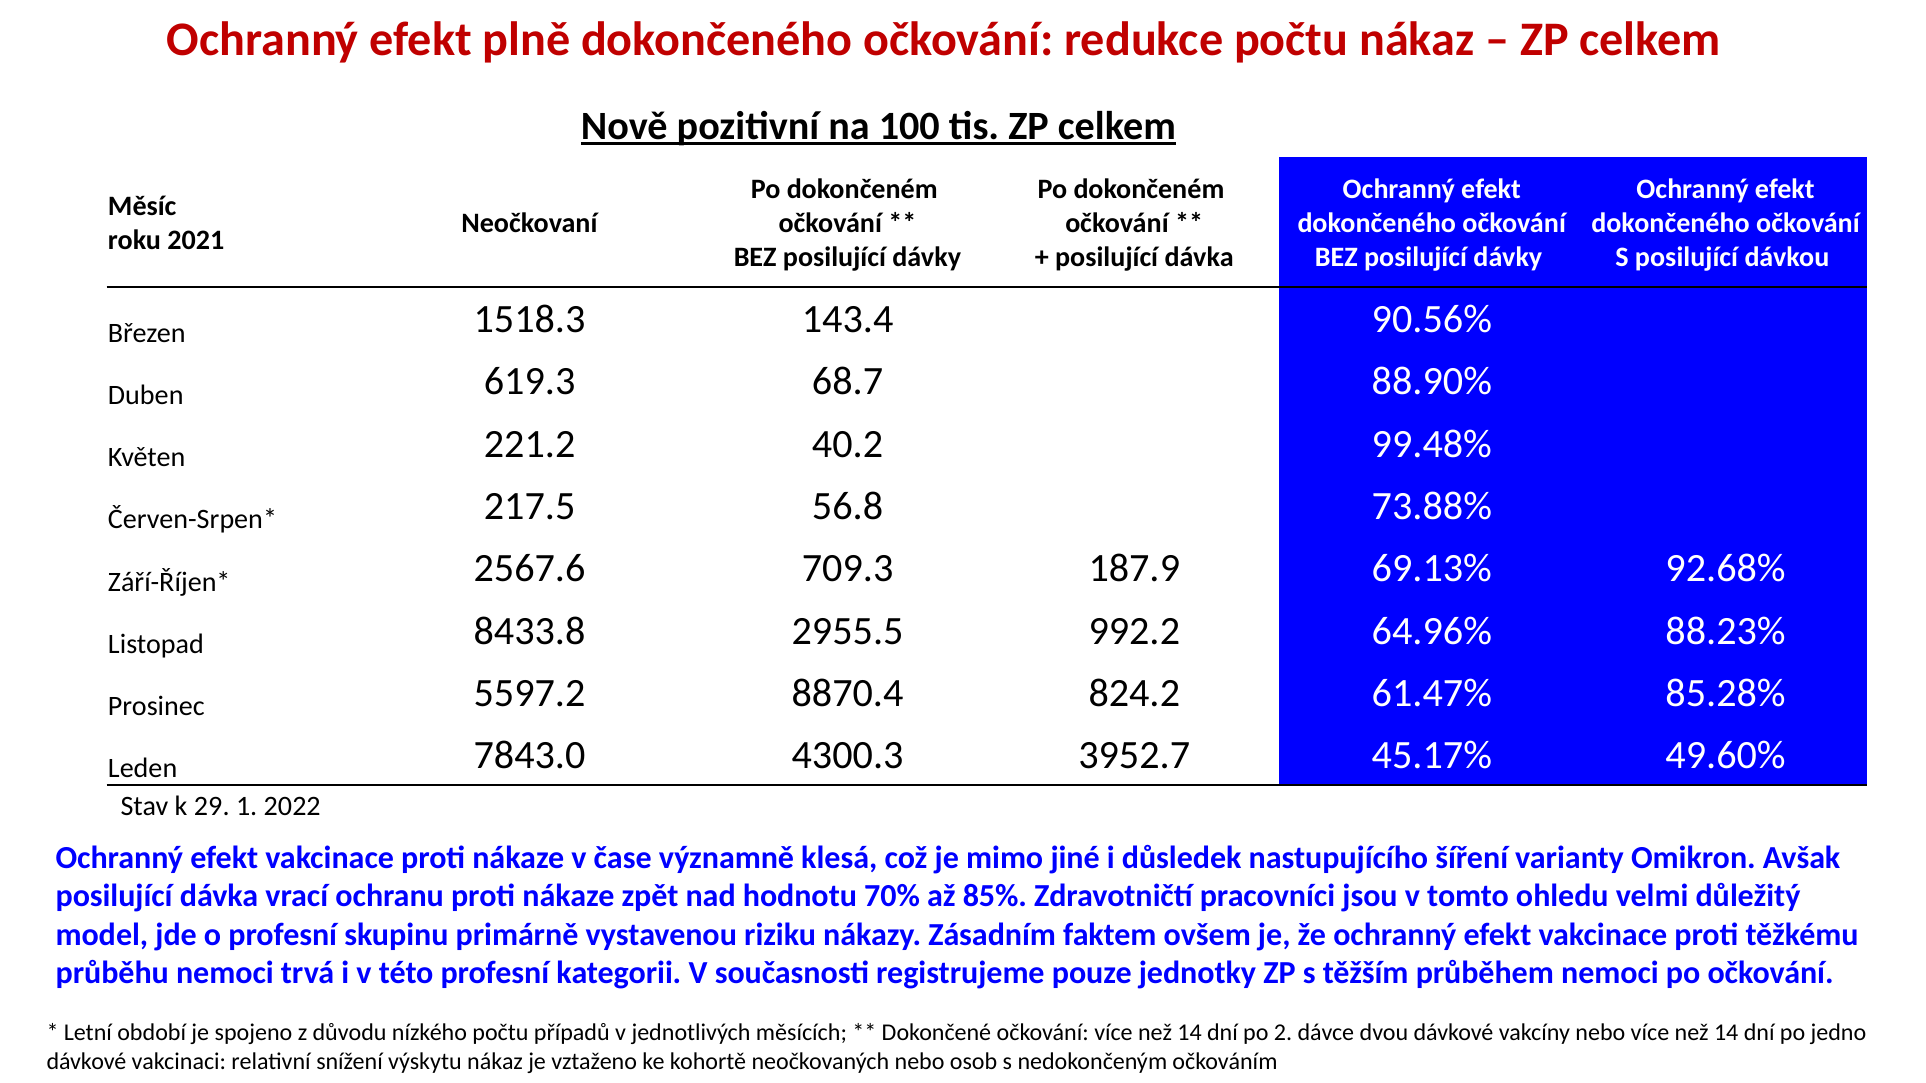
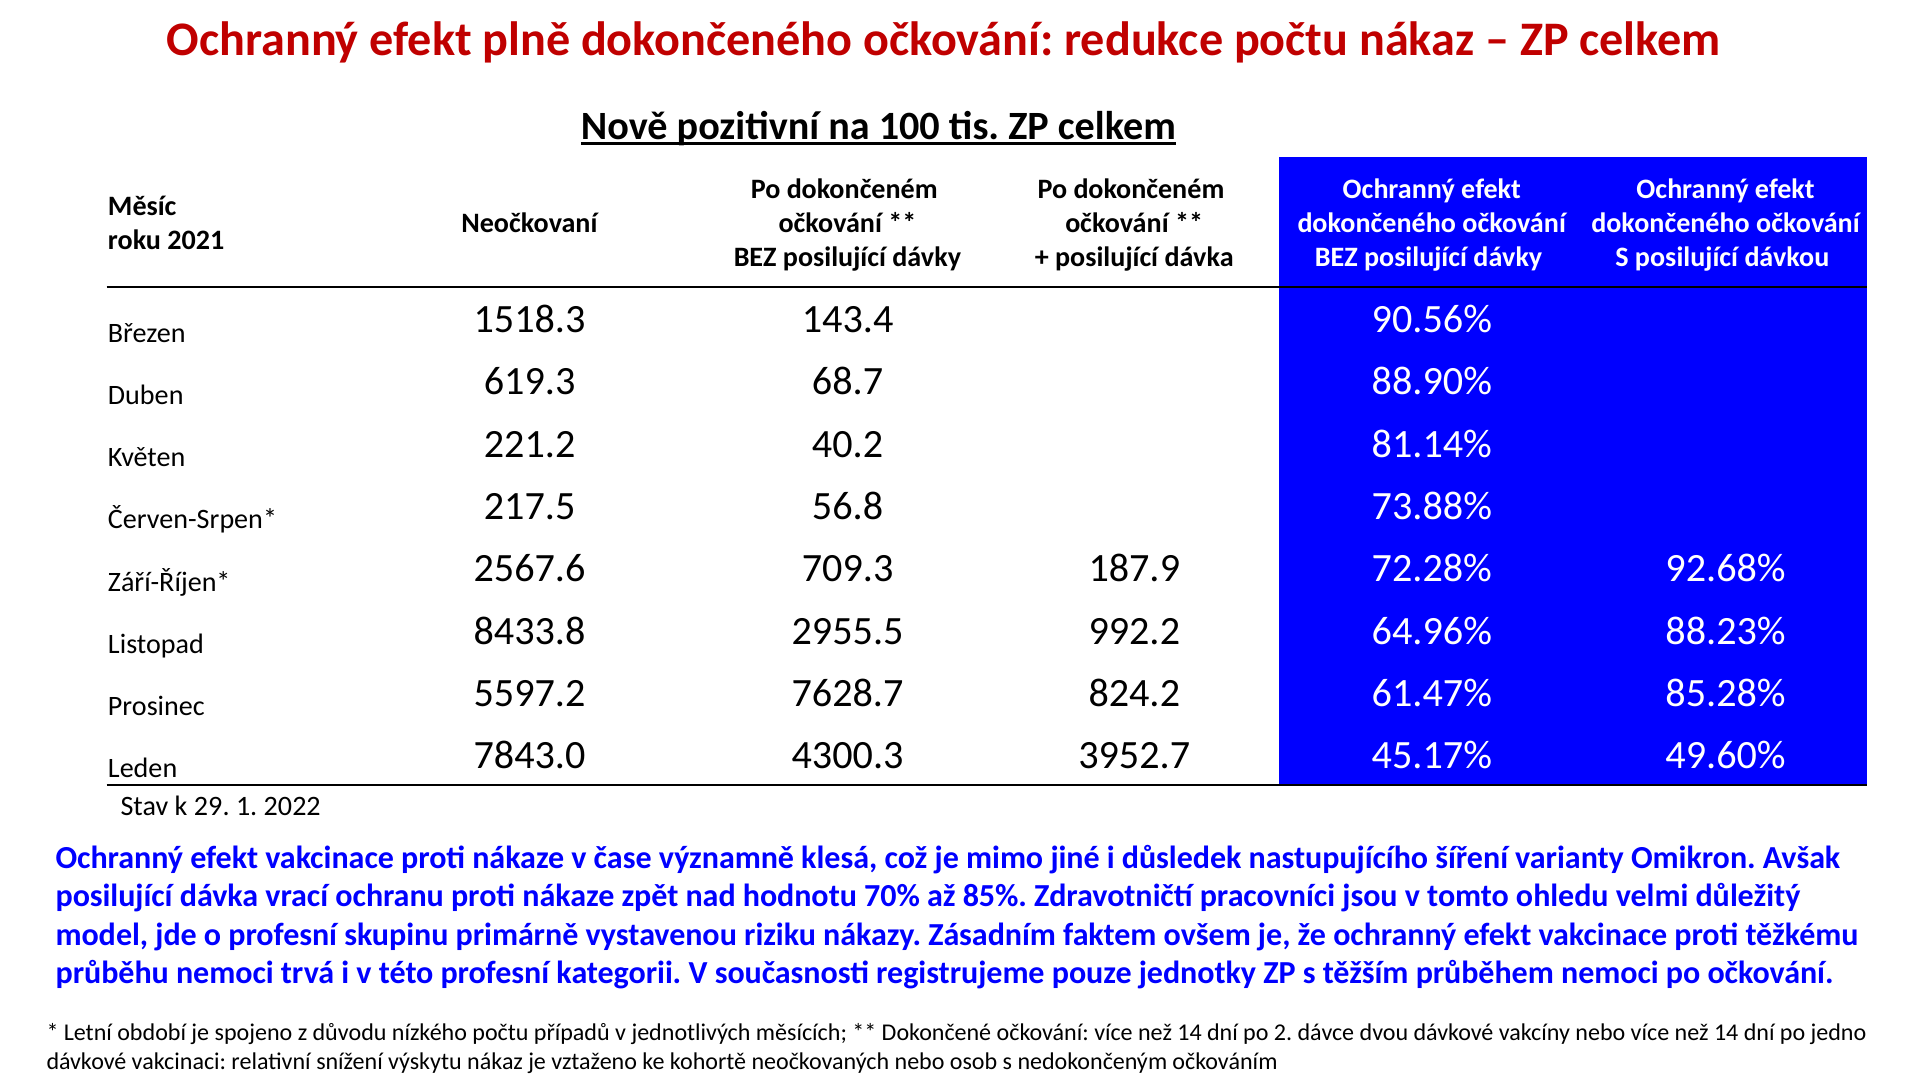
99.48%: 99.48% -> 81.14% (1432, 444)
69.13%: 69.13% -> 72.28% (1432, 569)
8870.4: 8870.4 -> 7628.7 (848, 693)
